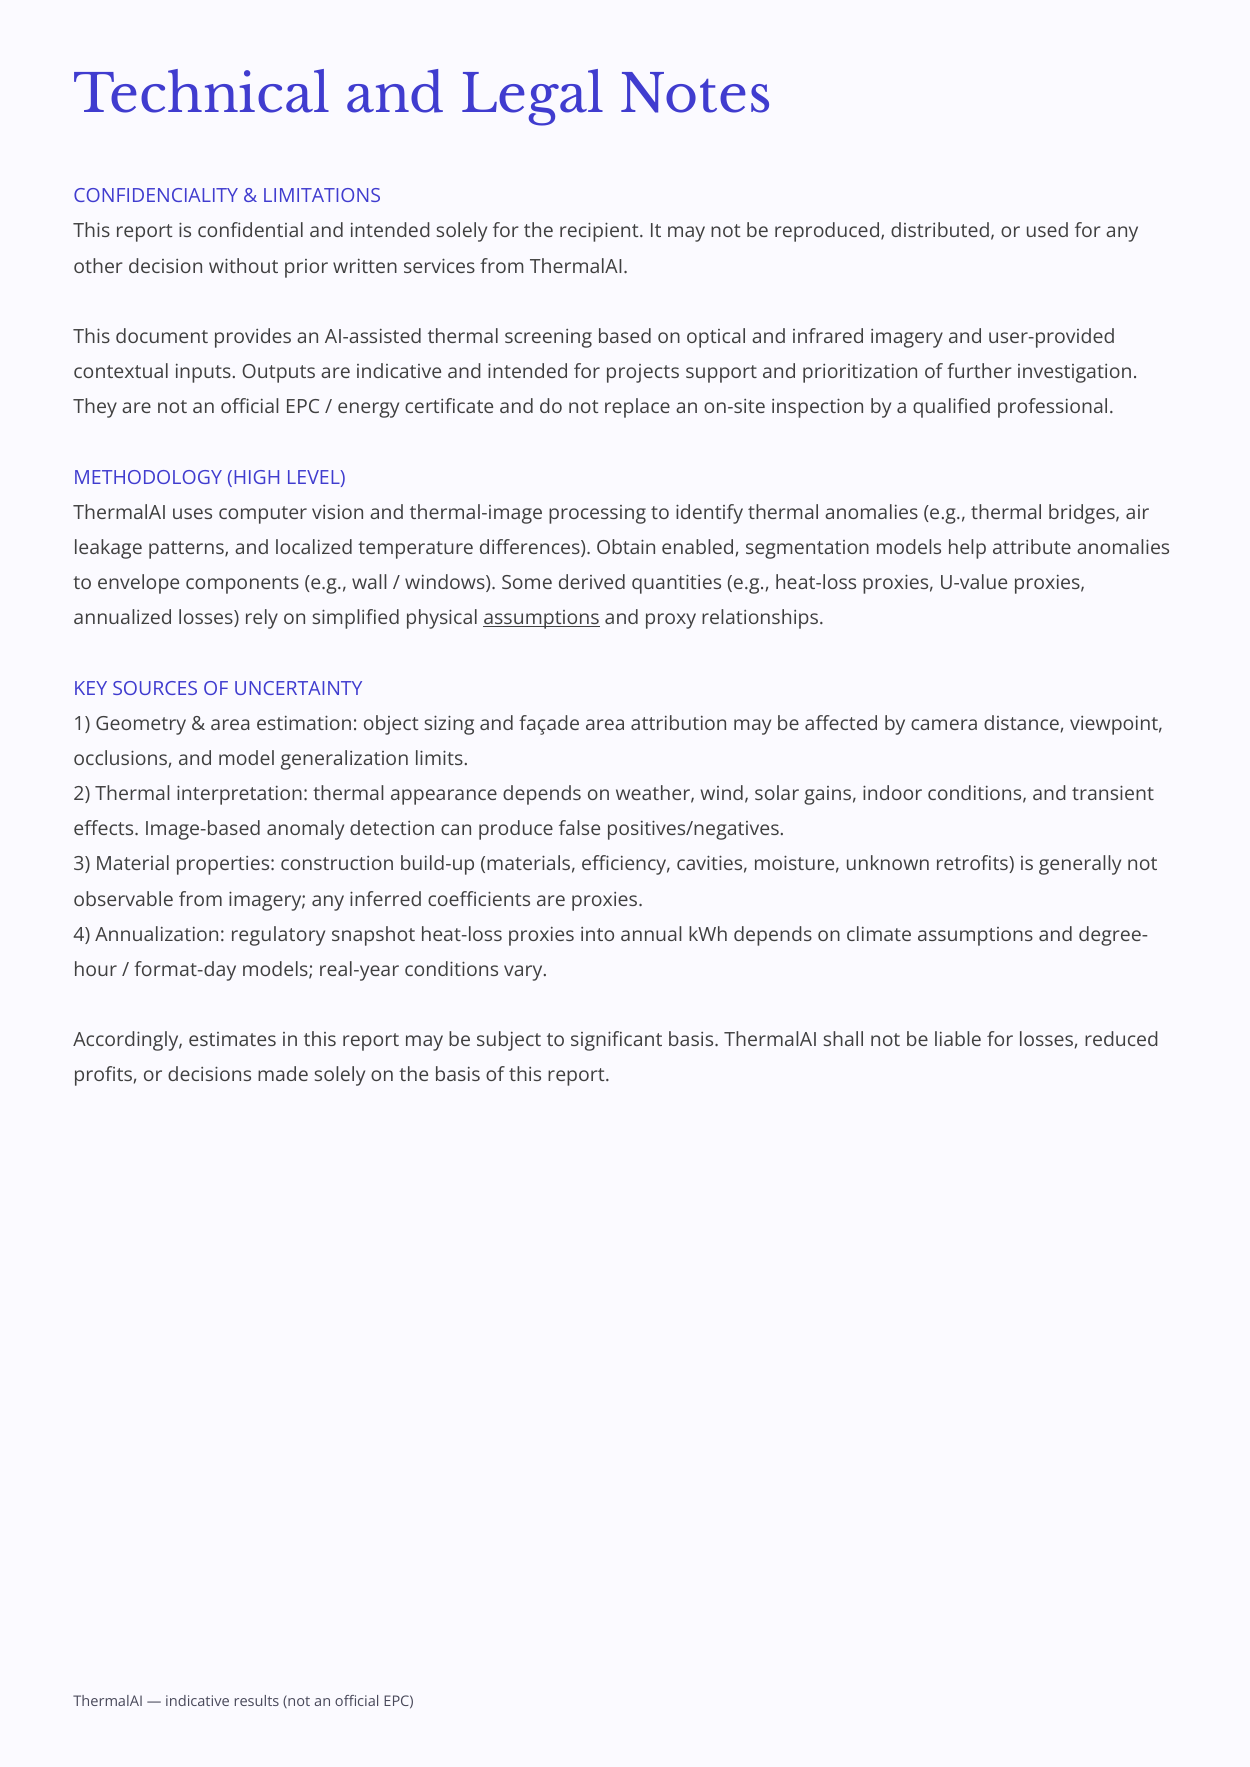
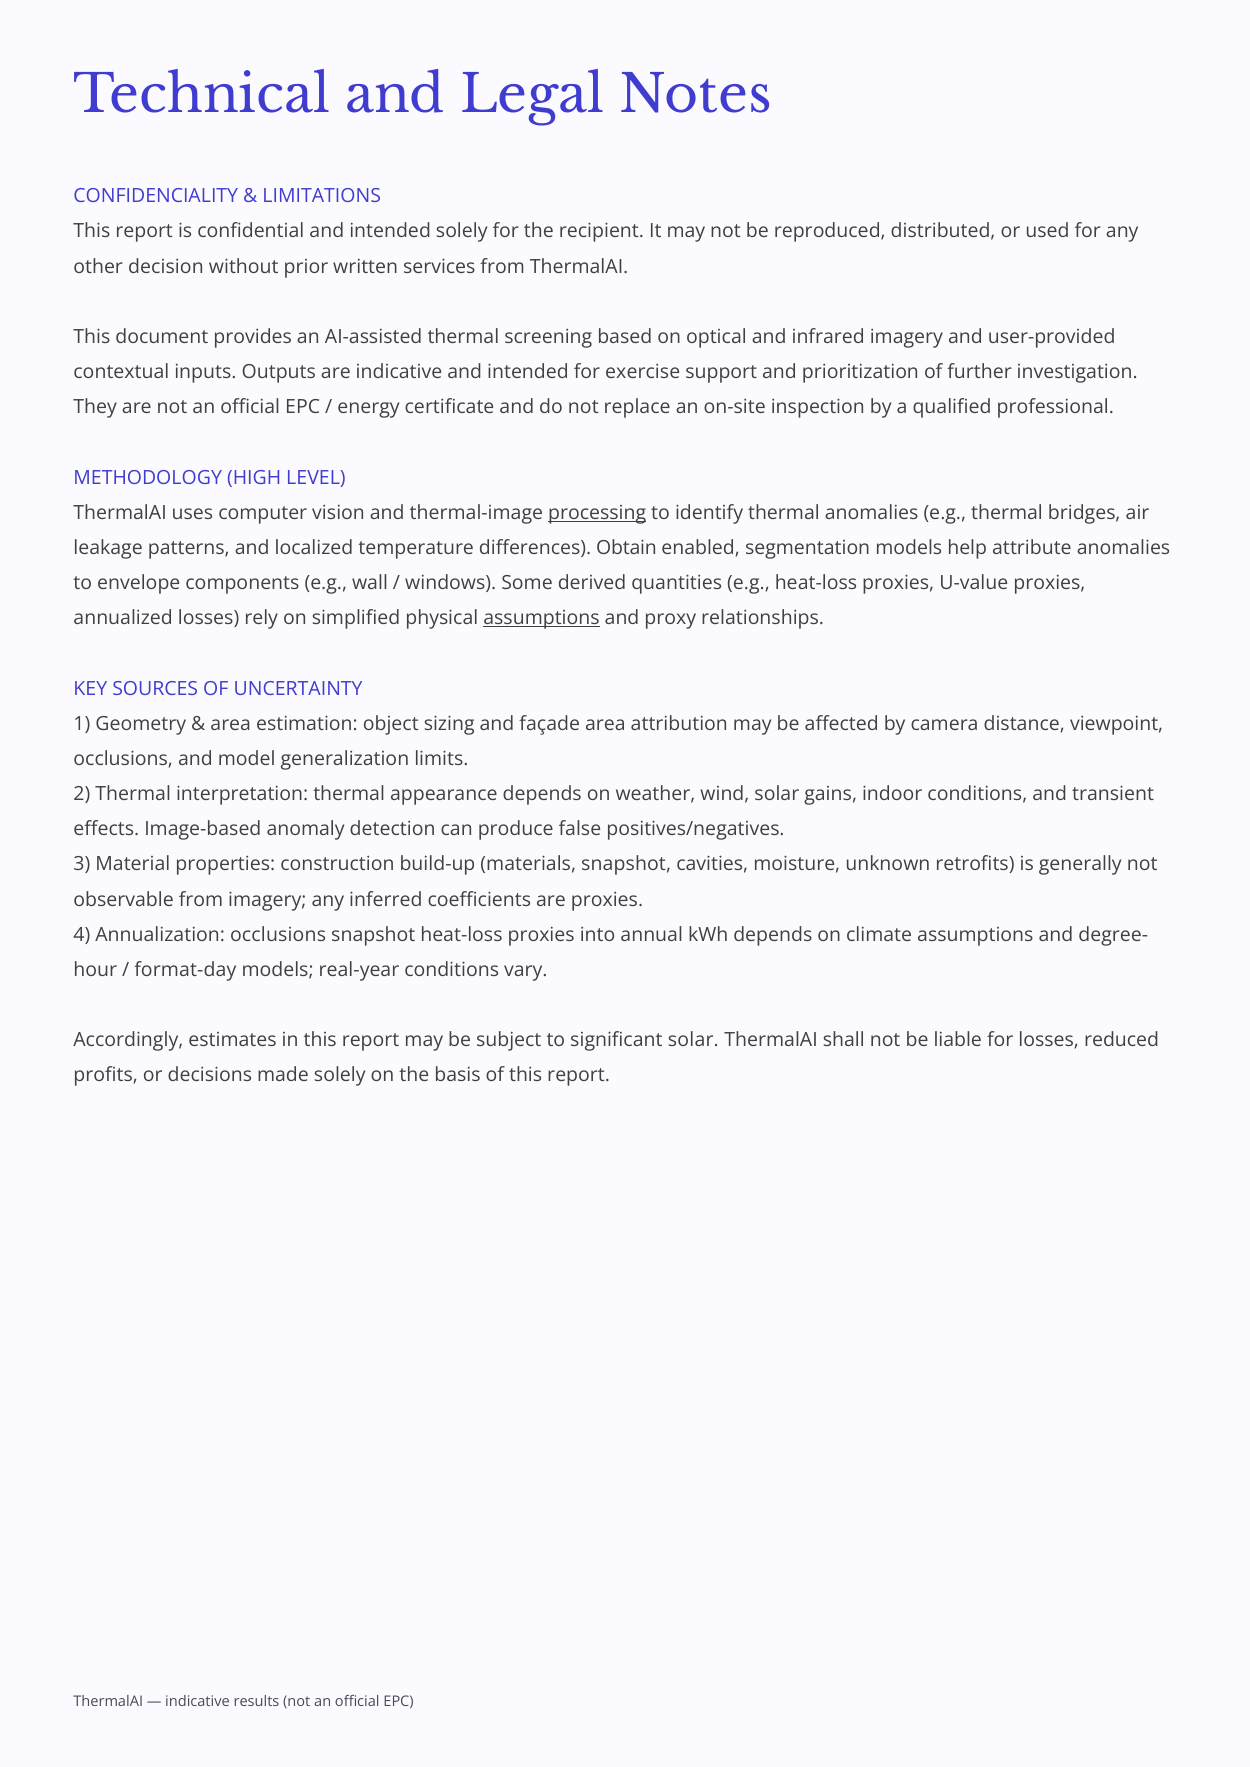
projects: projects -> exercise (643, 372)
processing underline: none -> present (597, 513)
materials efficiency: efficiency -> snapshot (626, 864)
Annualization regulatory: regulatory -> occlusions (278, 935)
significant basis: basis -> solar (693, 1040)
